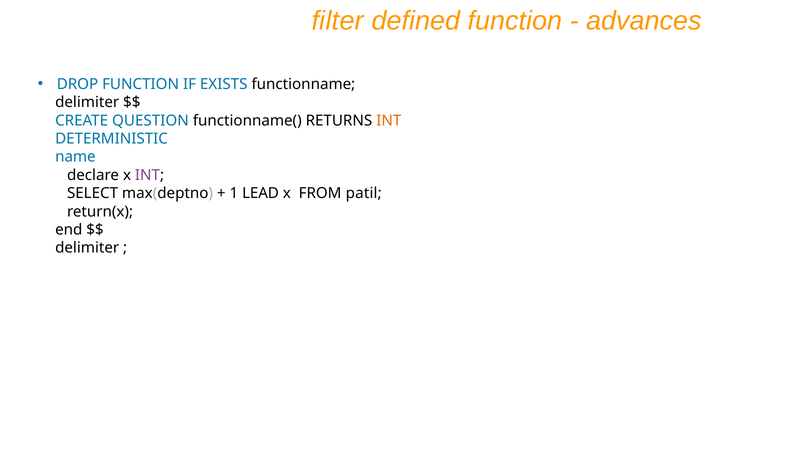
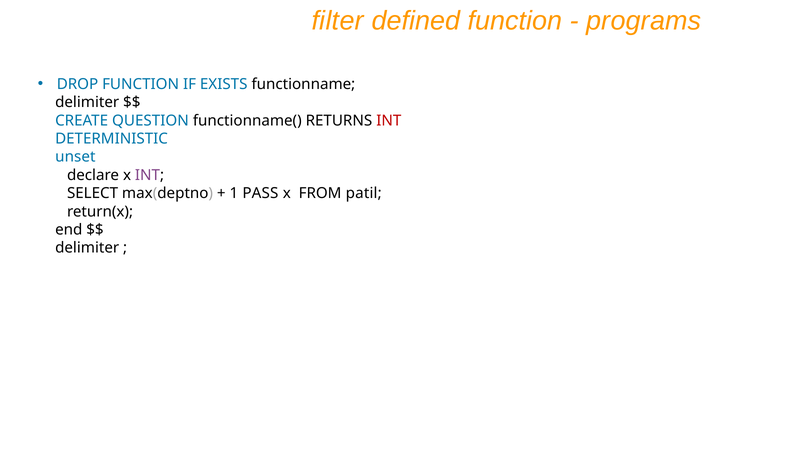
advances: advances -> programs (644, 21)
INT colour: orange -> red (389, 121)
name: name -> unset (75, 157)
LEAD: LEAD -> PASS (260, 193)
